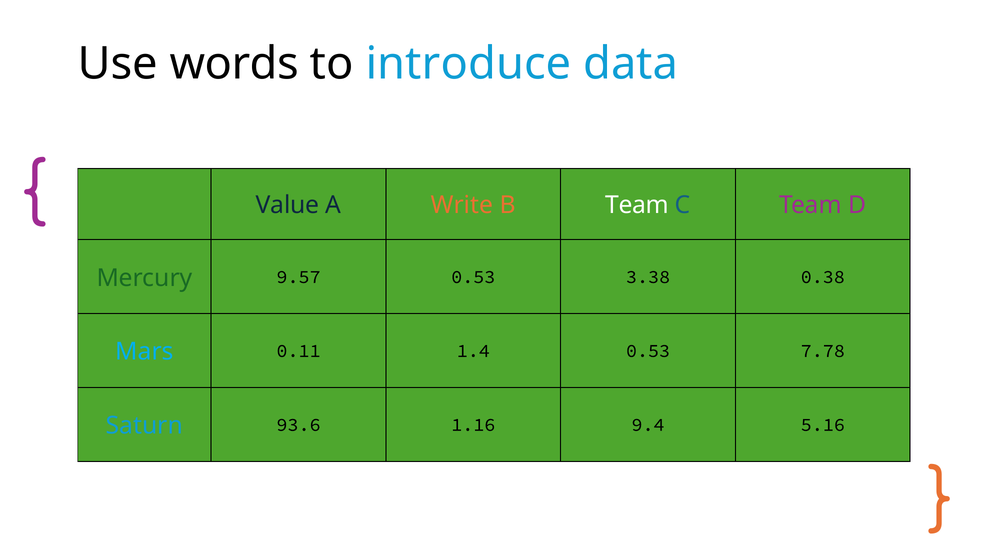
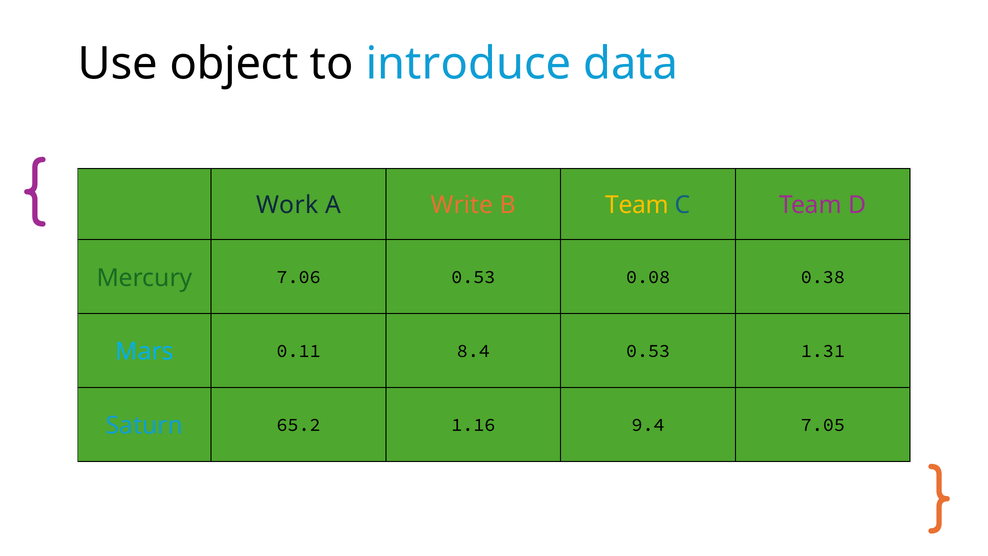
words: words -> object (234, 64)
Value: Value -> Work (287, 205)
Team colour: white -> yellow (637, 205)
9.57: 9.57 -> 7.06 (299, 277)
3.38: 3.38 -> 0.08 (648, 277)
1.4: 1.4 -> 8.4 (473, 351)
7.78: 7.78 -> 1.31 (823, 351)
93.6: 93.6 -> 65.2 (299, 425)
5.16: 5.16 -> 7.05 (823, 425)
